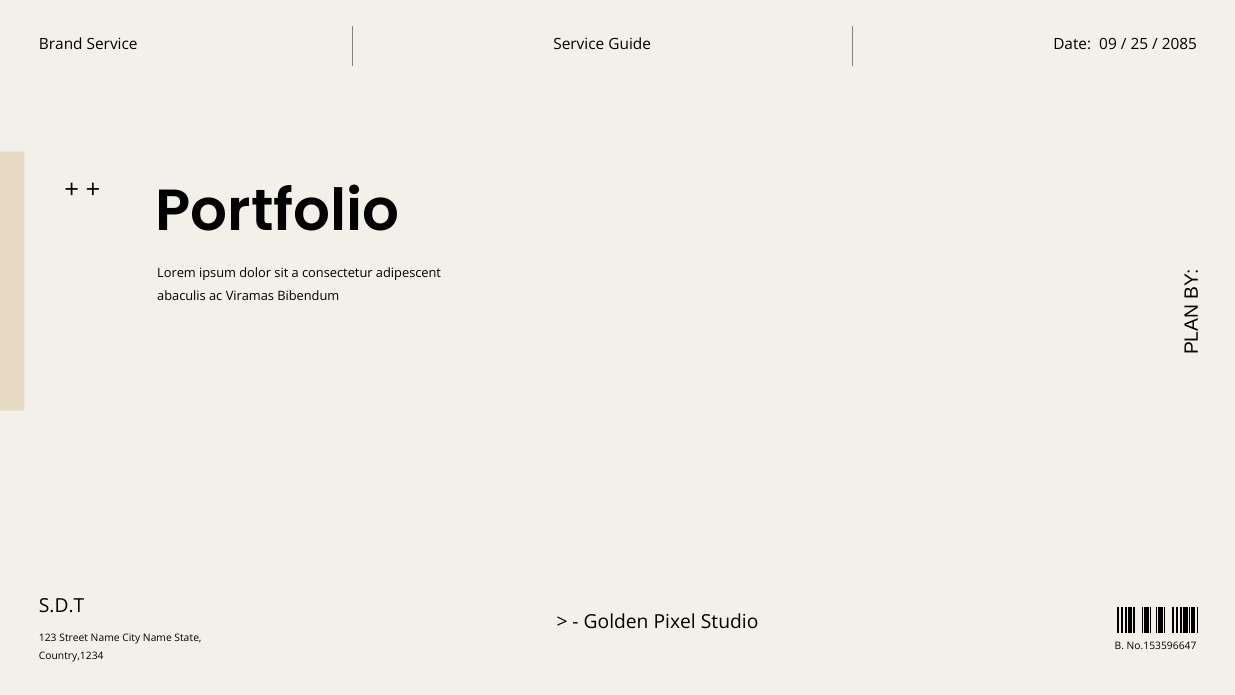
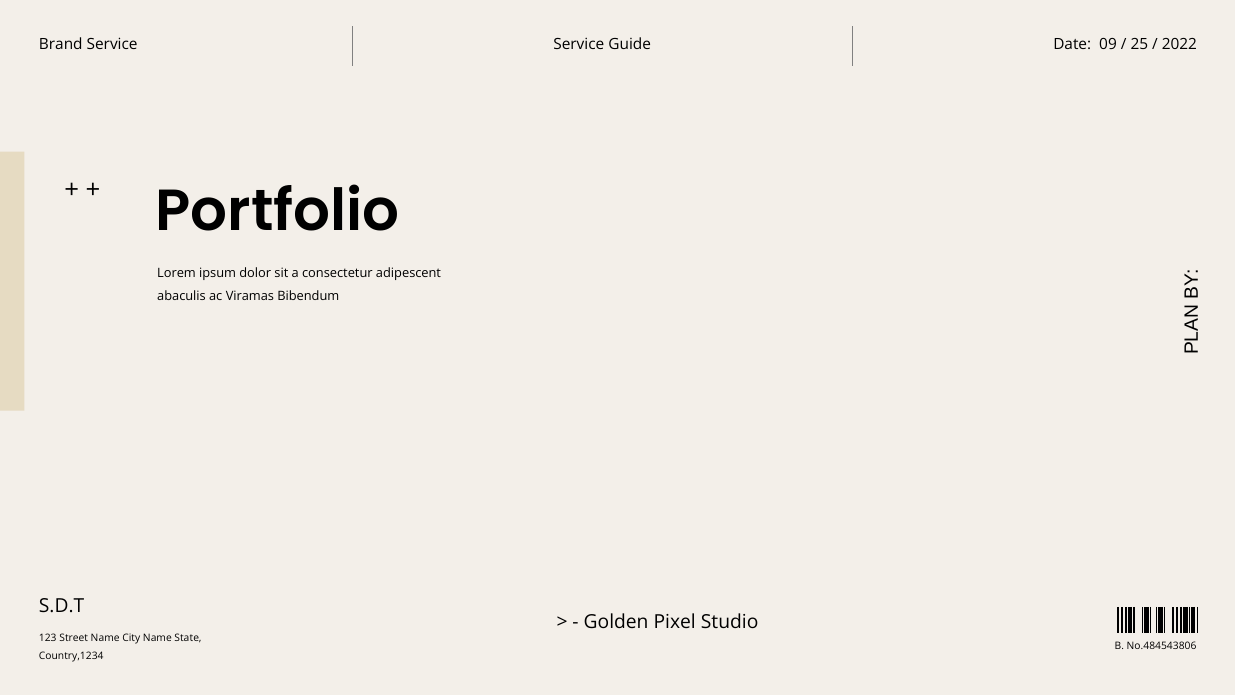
2085: 2085 -> 2022 (1179, 44)
No.153596647: No.153596647 -> No.484543806 (1162, 646)
